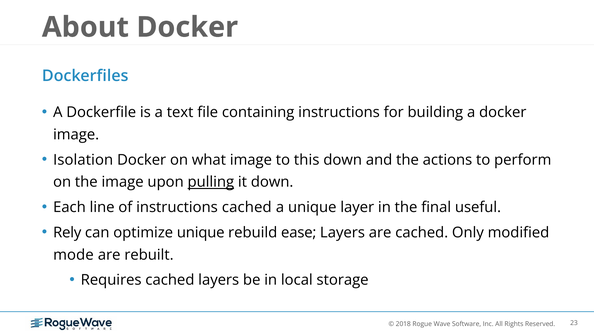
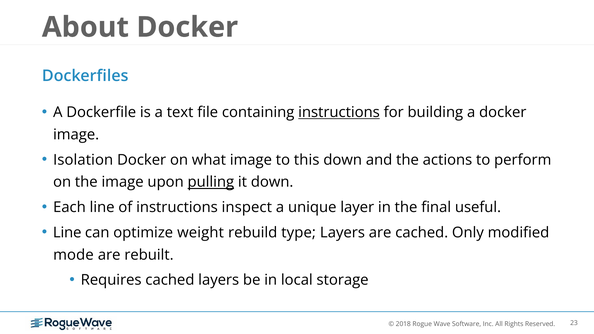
instructions underline: none -> present (339, 112)
instructions cached: cached -> inspect (247, 207)
Rely: Rely -> Line (67, 233)
optimize unique: unique -> weight (201, 233)
ease: ease -> type (299, 233)
